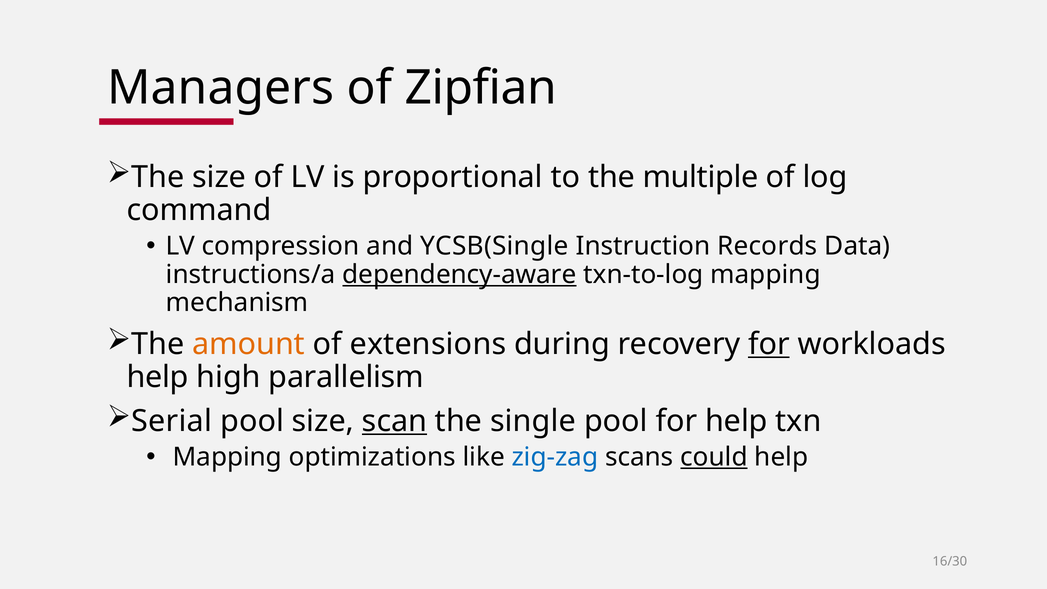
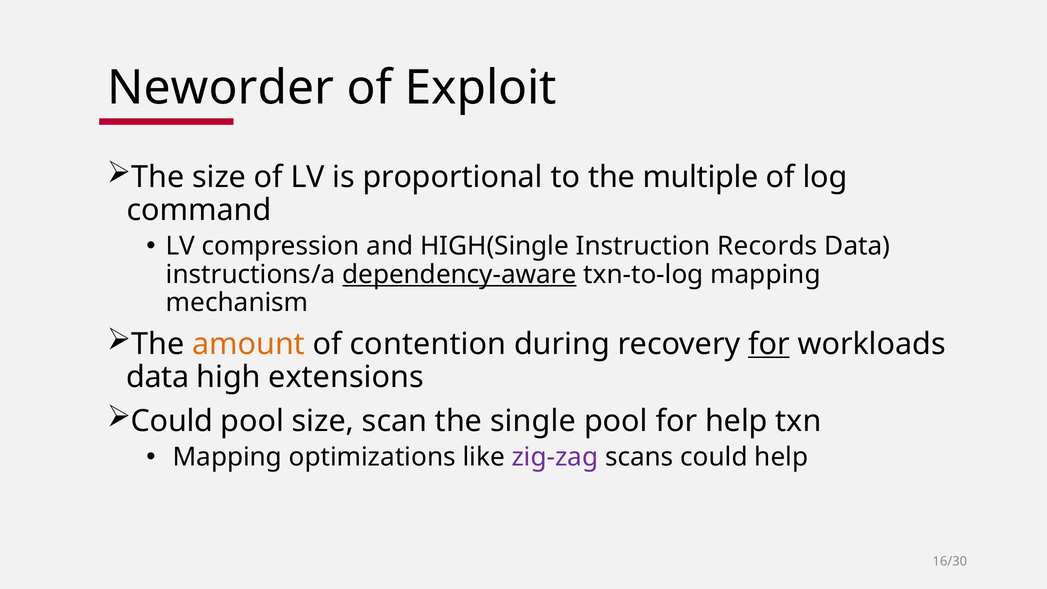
Managers: Managers -> Neworder (221, 88)
Zipfian: Zipfian -> Exploit (481, 88)
YCSB(Single: YCSB(Single -> HIGH(Single (494, 246)
extensions: extensions -> contention (428, 344)
help: help -> data (158, 377)
parallelism: parallelism -> extensions (346, 377)
Serial: Serial -> Could (172, 421)
scan underline: present -> none (395, 421)
zig-zag colour: blue -> purple (555, 457)
could underline: present -> none (714, 457)
